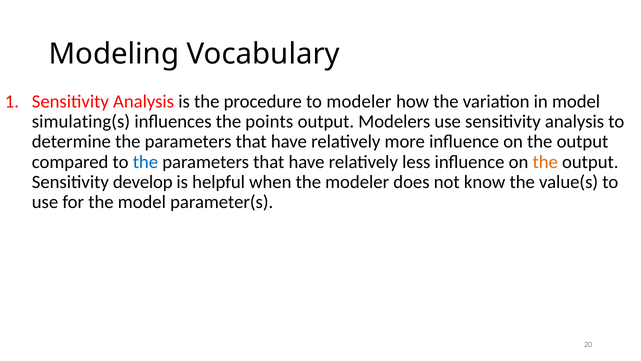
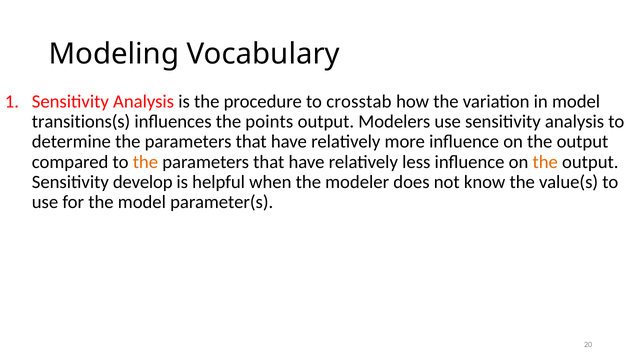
to modeler: modeler -> crosstab (359, 101)
simulating(s: simulating(s -> transitions(s (81, 121)
the colour: blue -> orange (145, 162)
